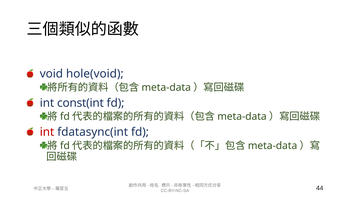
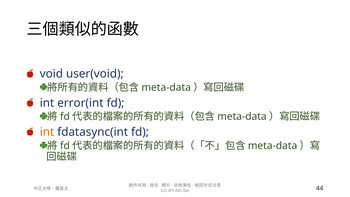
hole(void: hole(void -> user(void (95, 74)
const(int: const(int -> error(int (80, 103)
int colour: red -> orange (47, 132)
